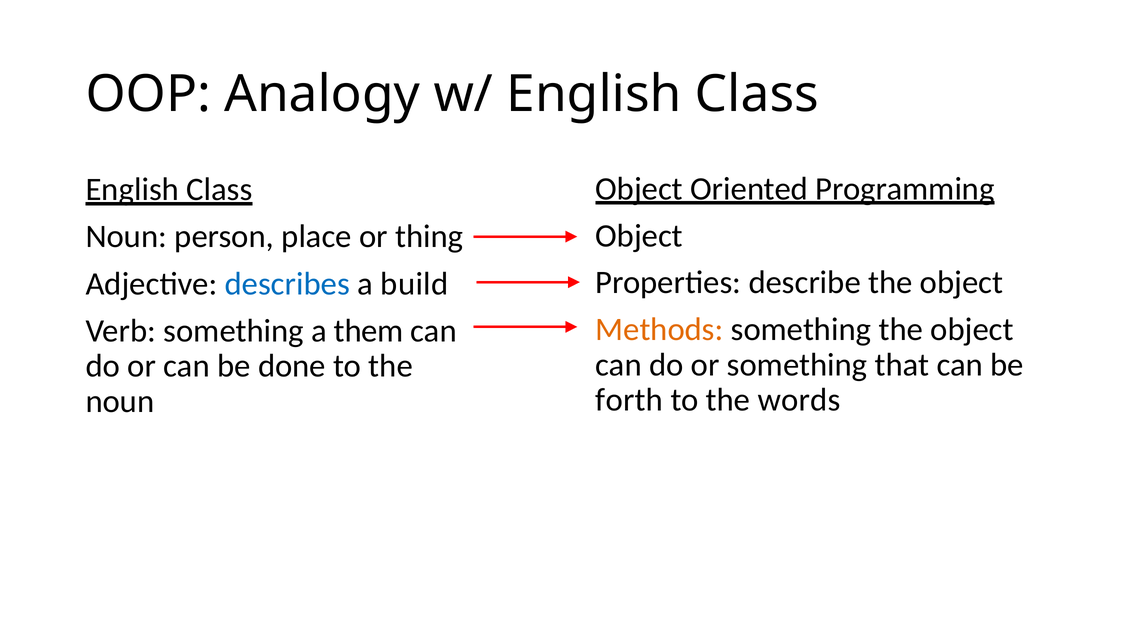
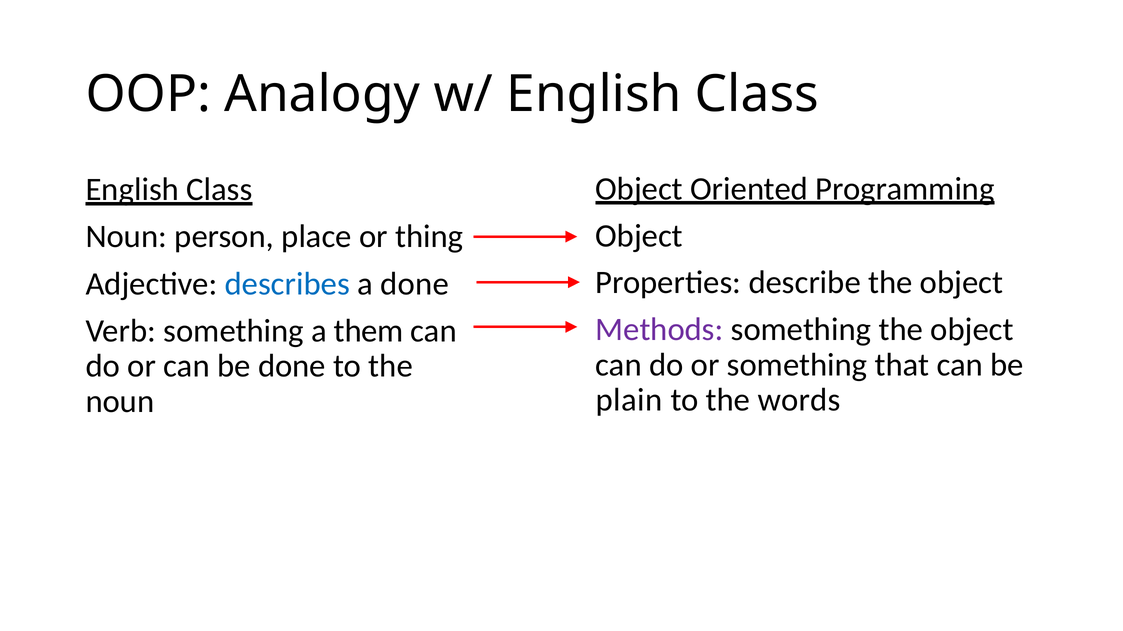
a build: build -> done (414, 284)
Methods colour: orange -> purple (659, 330)
forth: forth -> plain (629, 401)
